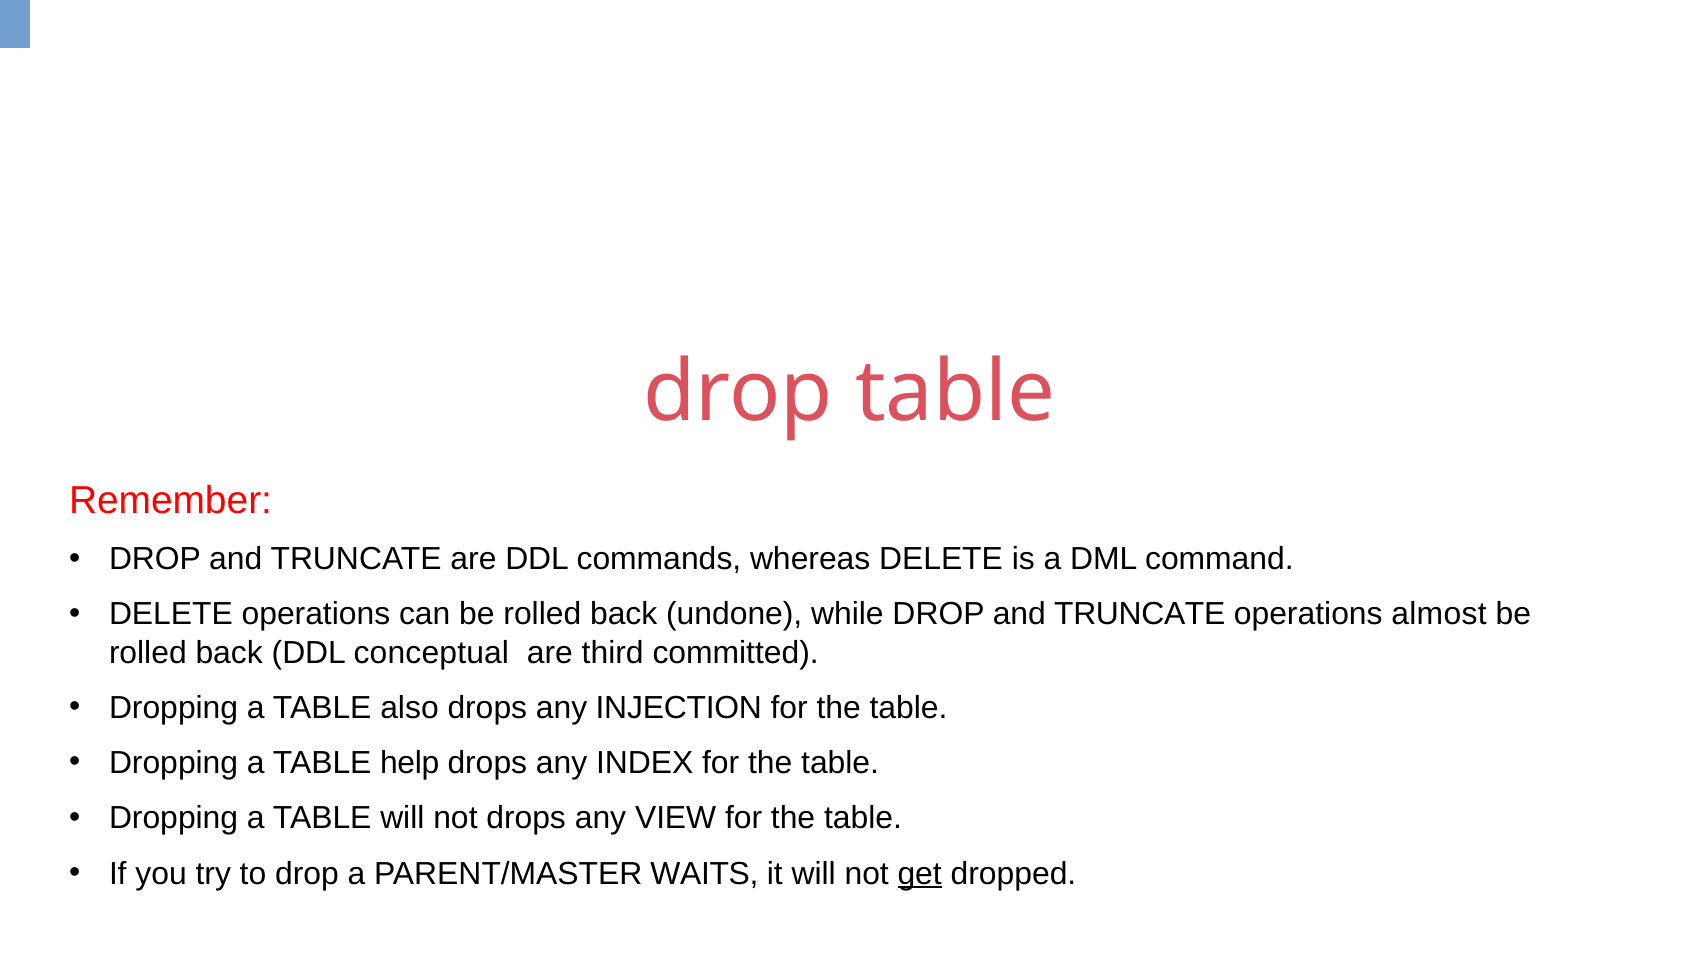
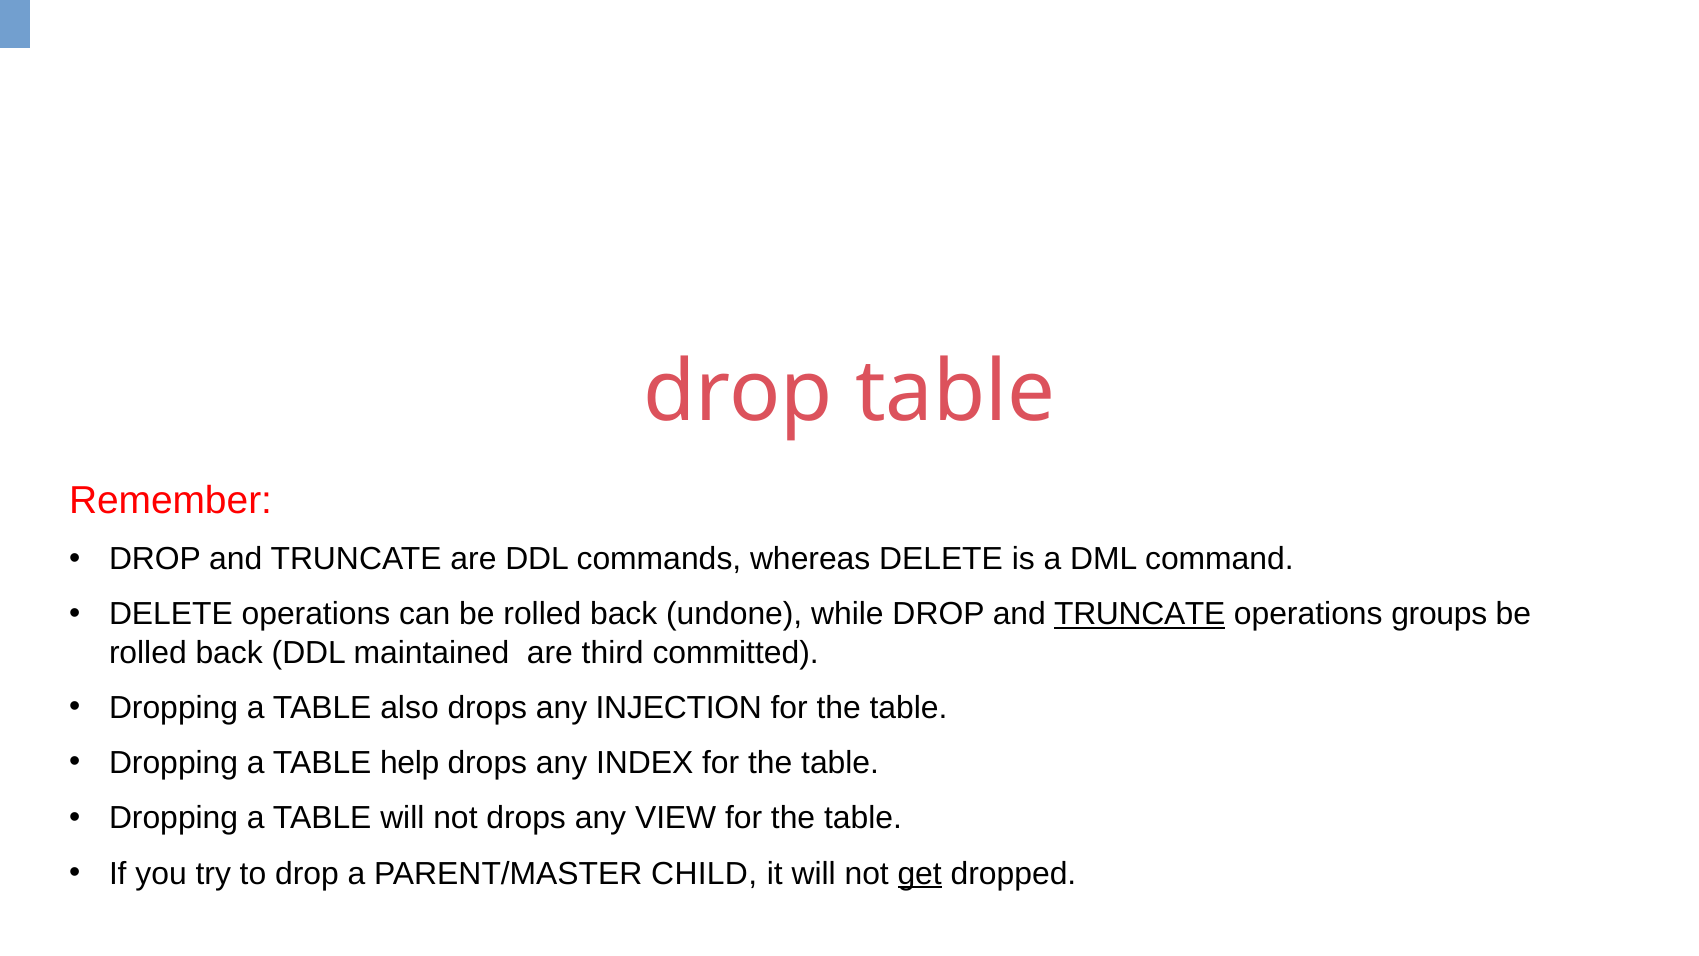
TRUNCATE underline: none -> present (1140, 614)
almost: almost -> groups (1439, 614)
conceptual: conceptual -> maintained (431, 652)
WAITS: WAITS -> CHILD (704, 873)
